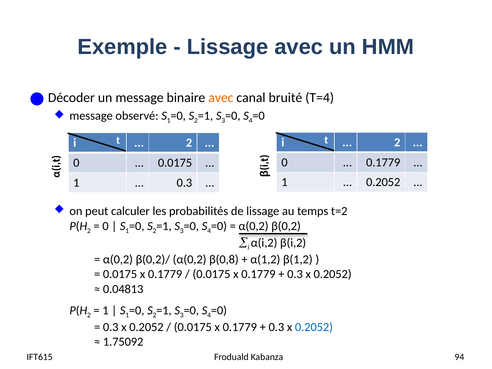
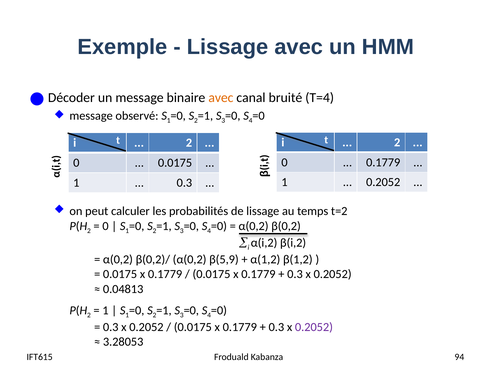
β(0,8: β(0,8 -> β(5,9 (224, 259)
0.2052 colour: blue -> purple (314, 327)
1.75092: 1.75092 -> 3.28053 (123, 342)
